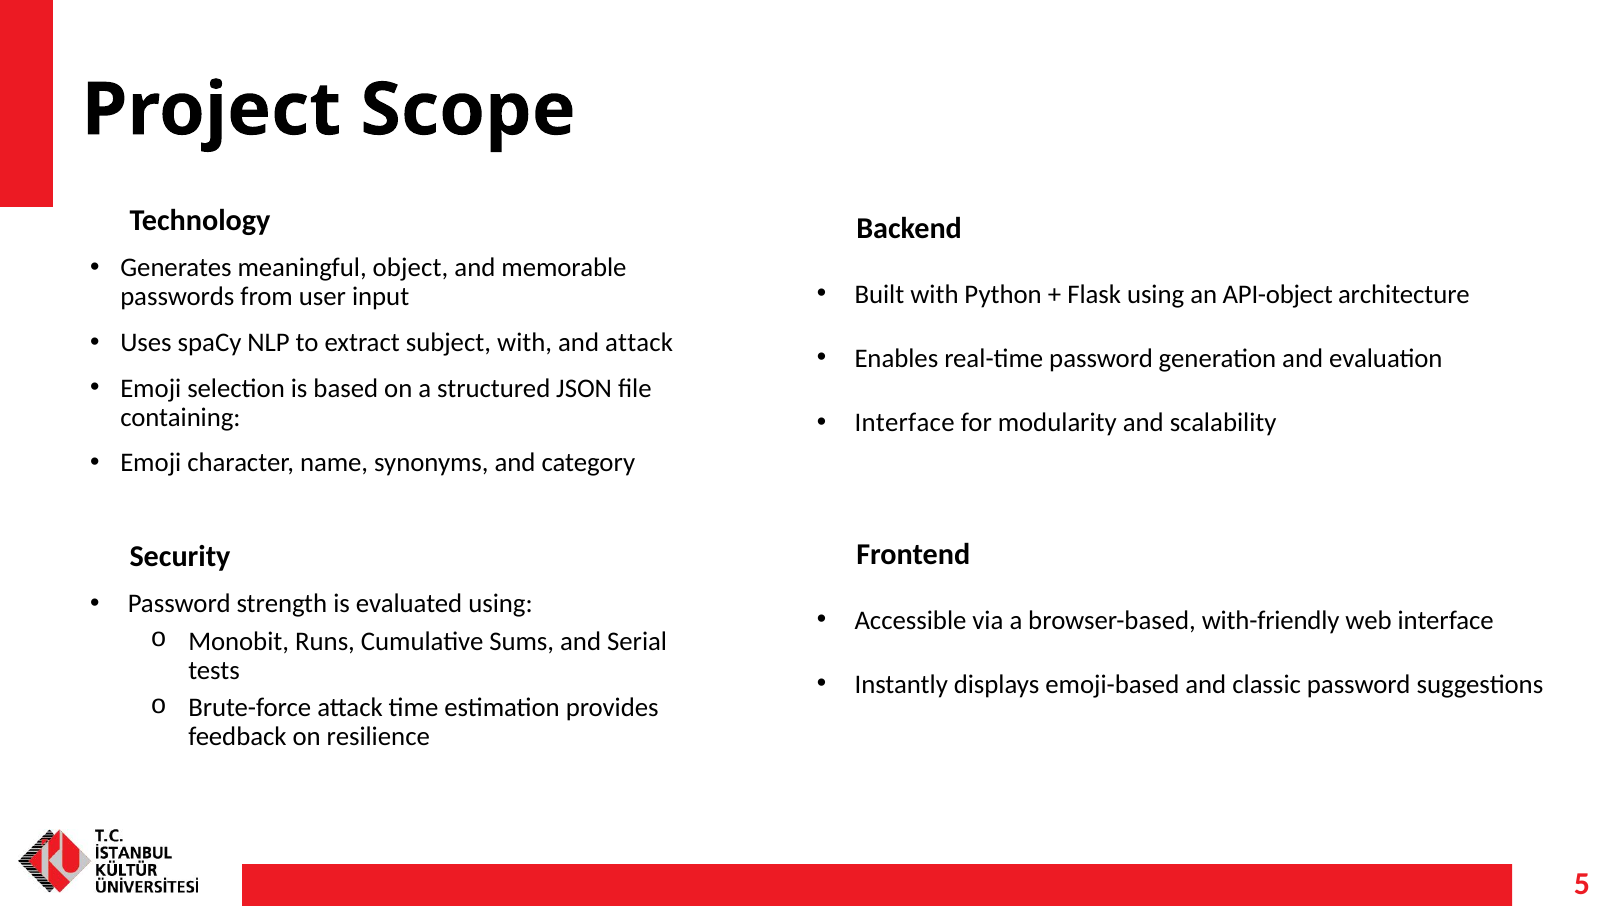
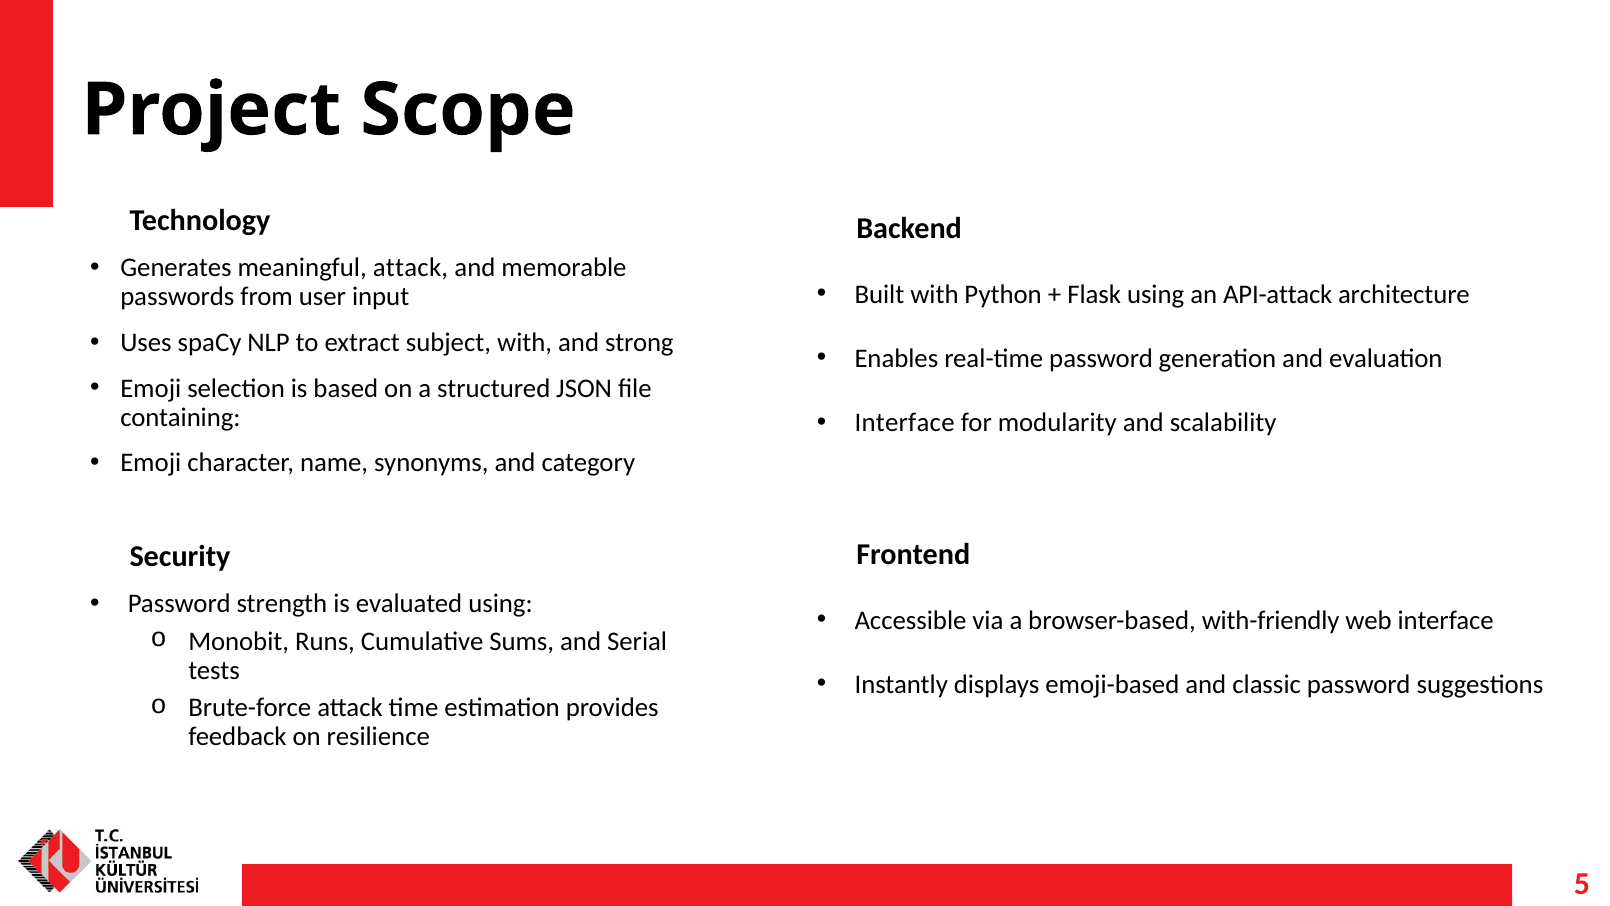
meaningful object: object -> attack (410, 268)
API-object: API-object -> API-attack (1278, 294)
and attack: attack -> strong (639, 342)
